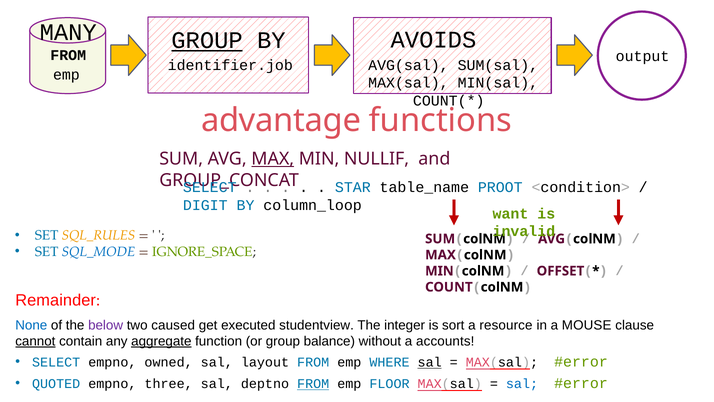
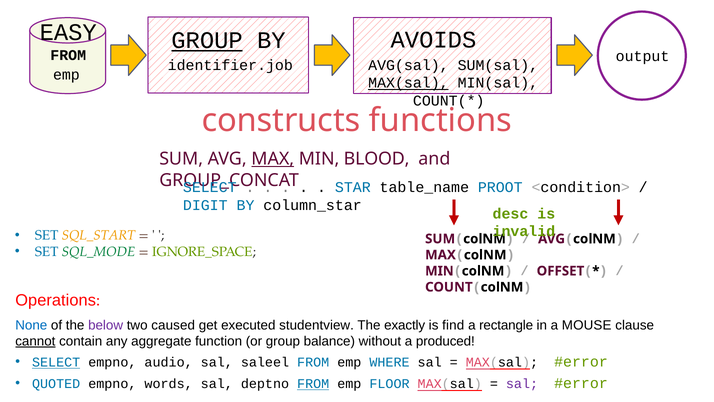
MANY: MANY -> EASY (68, 33)
MAX(sal underline: none -> present (408, 83)
advantage: advantage -> constructs (281, 120)
NULLIF: NULLIF -> BLOOD (377, 159)
column_loop: column_loop -> column_star (313, 205)
want: want -> desc (510, 214)
SQL_RULES: SQL_RULES -> SQL_START (98, 235)
SQL_MODE colour: blue -> green (98, 251)
Remainder: Remainder -> Operations (56, 300)
integer: integer -> exactly (405, 325)
sort: sort -> find (453, 325)
resource: resource -> rectangle (506, 325)
aggregate underline: present -> none (161, 341)
accounts: accounts -> produced (445, 341)
SELECT underline: none -> present (56, 362)
owned: owned -> audio (169, 362)
layout: layout -> saleel (265, 362)
sal underline: present -> none (430, 362)
three: three -> words (169, 384)
sal colour: blue -> purple (522, 384)
